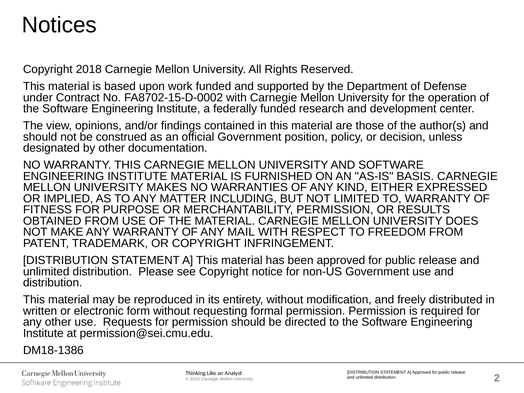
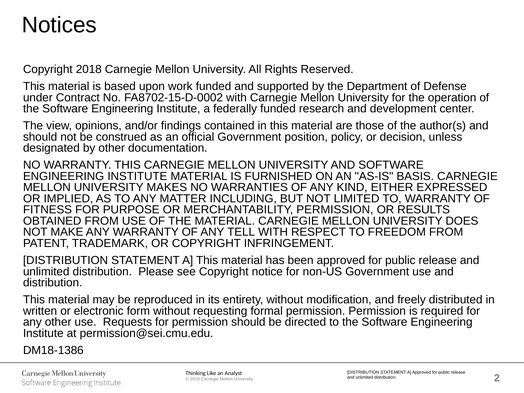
MAIL: MAIL -> TELL (241, 232)
